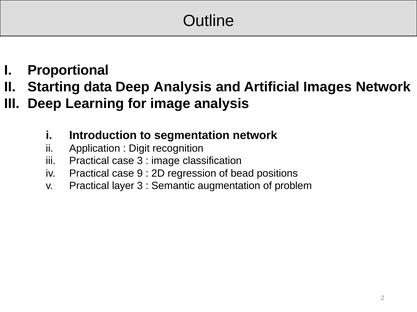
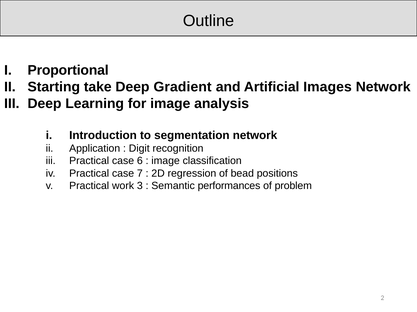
data: data -> take (98, 87)
Deep Analysis: Analysis -> Gradient (183, 87)
case 3: 3 -> 6 (140, 161)
9: 9 -> 7 (140, 174)
layer: layer -> work (123, 186)
augmentation: augmentation -> performances (229, 186)
